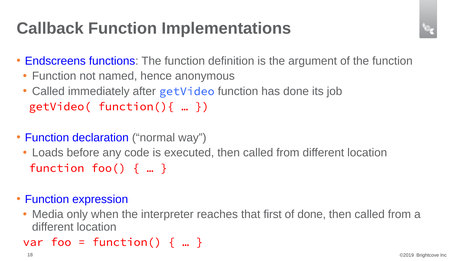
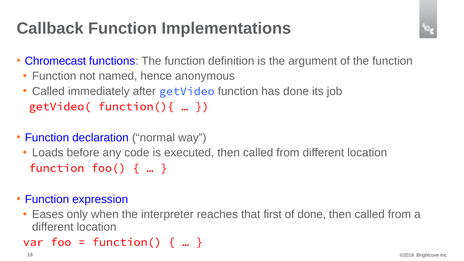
Endscreens: Endscreens -> Chromecast (55, 61)
Media: Media -> Eases (48, 214)
